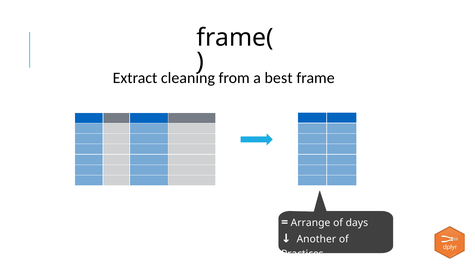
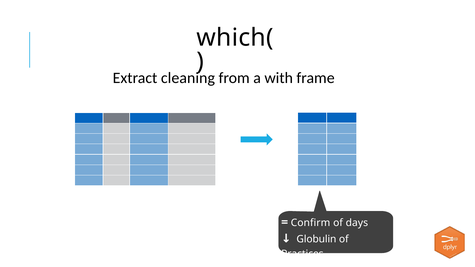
frame(: frame( -> which( (235, 38)
best: best -> with (279, 78)
Arrange: Arrange -> Confirm (311, 223)
Another: Another -> Globulin (316, 239)
